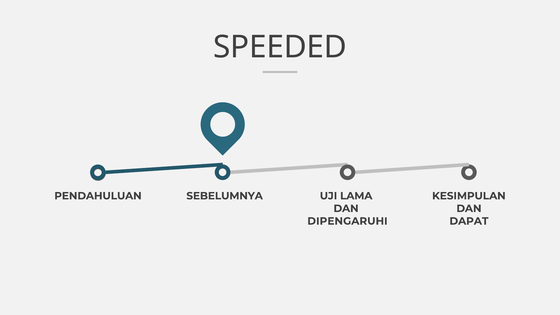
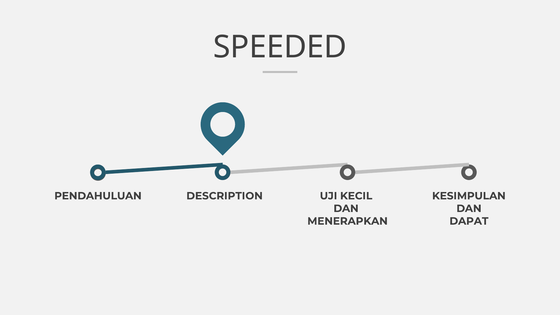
SEBELUMNYA: SEBELUMNYA -> DESCRIPTION (225, 196)
LAMA: LAMA -> KECIL (356, 196)
DIPENGARUHI: DIPENGARUHI -> MENERAPKAN (348, 221)
